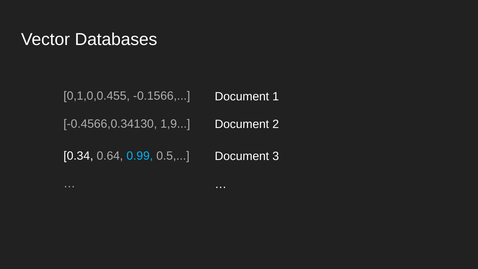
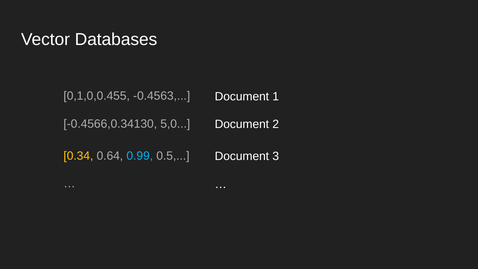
-0.1566: -0.1566 -> -0.4563 (162, 96)
1,9: 1,9 -> 5,0 (175, 124)
0.34 colour: white -> yellow (78, 156)
